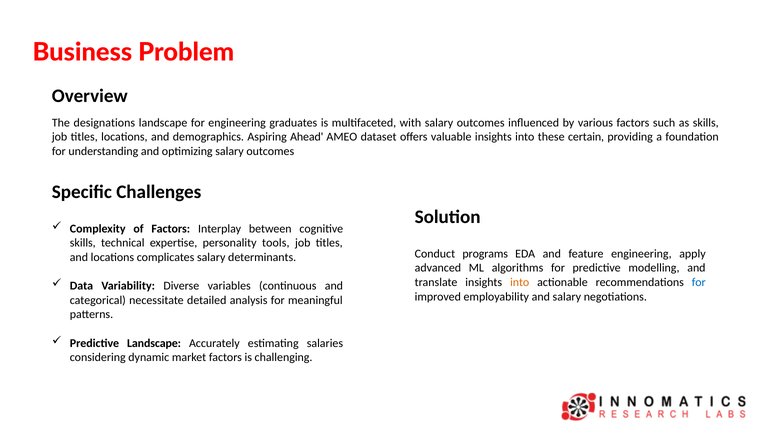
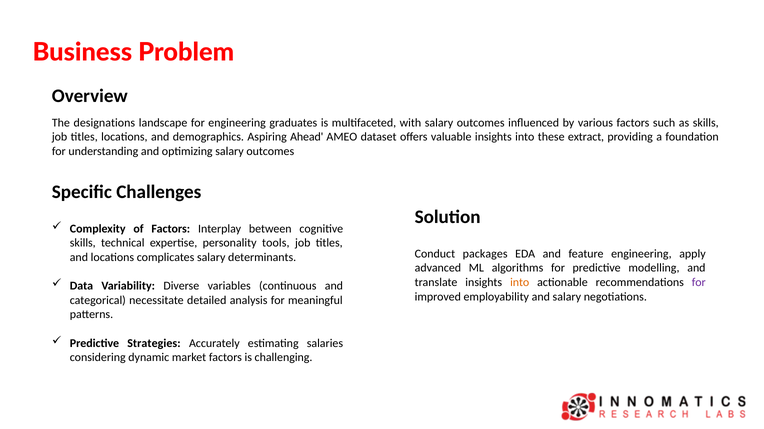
certain: certain -> extract (586, 137)
programs: programs -> packages (485, 254)
for colour: blue -> purple (699, 283)
Predictive Landscape: Landscape -> Strategies (154, 344)
